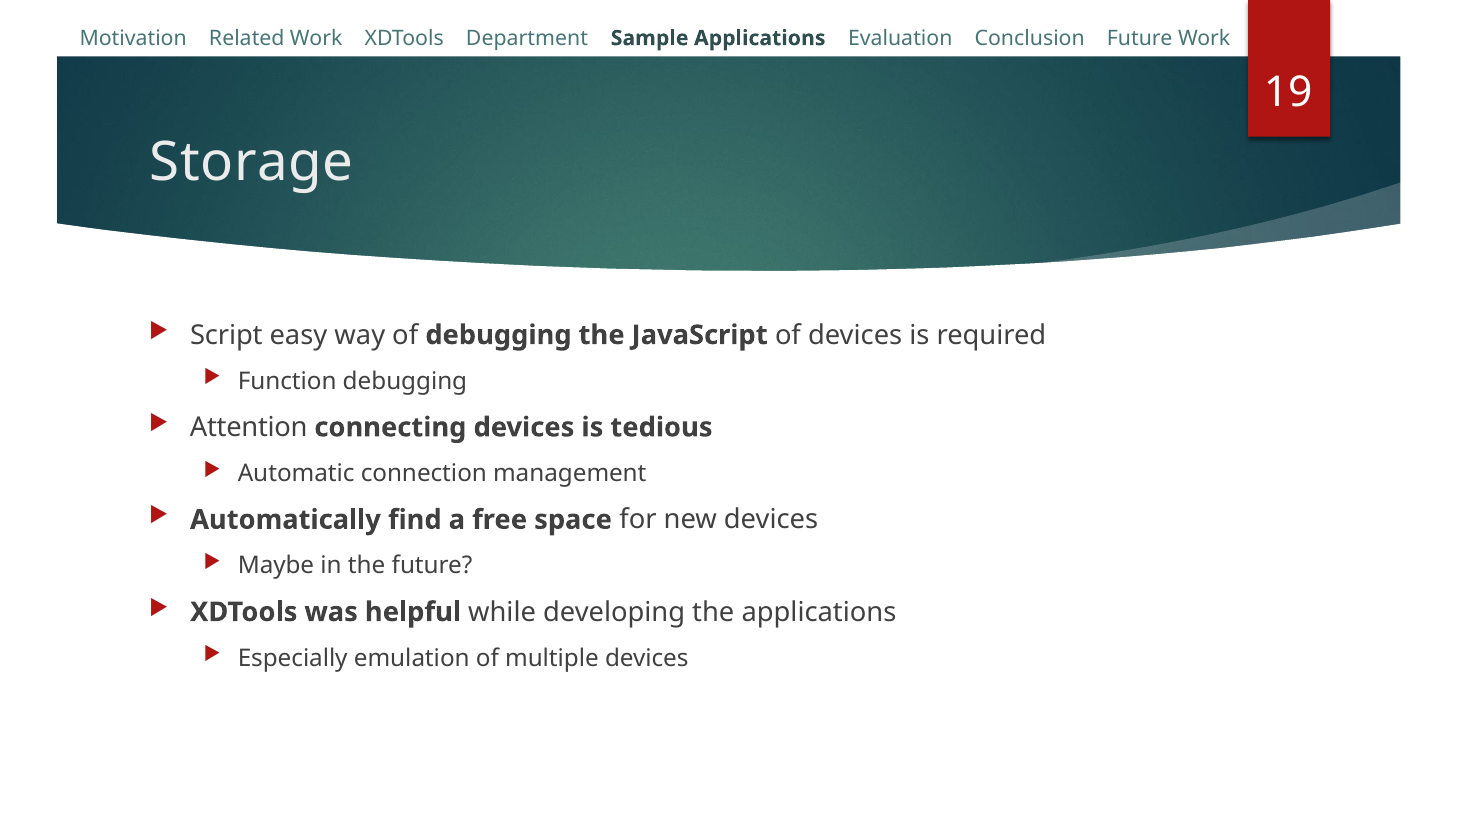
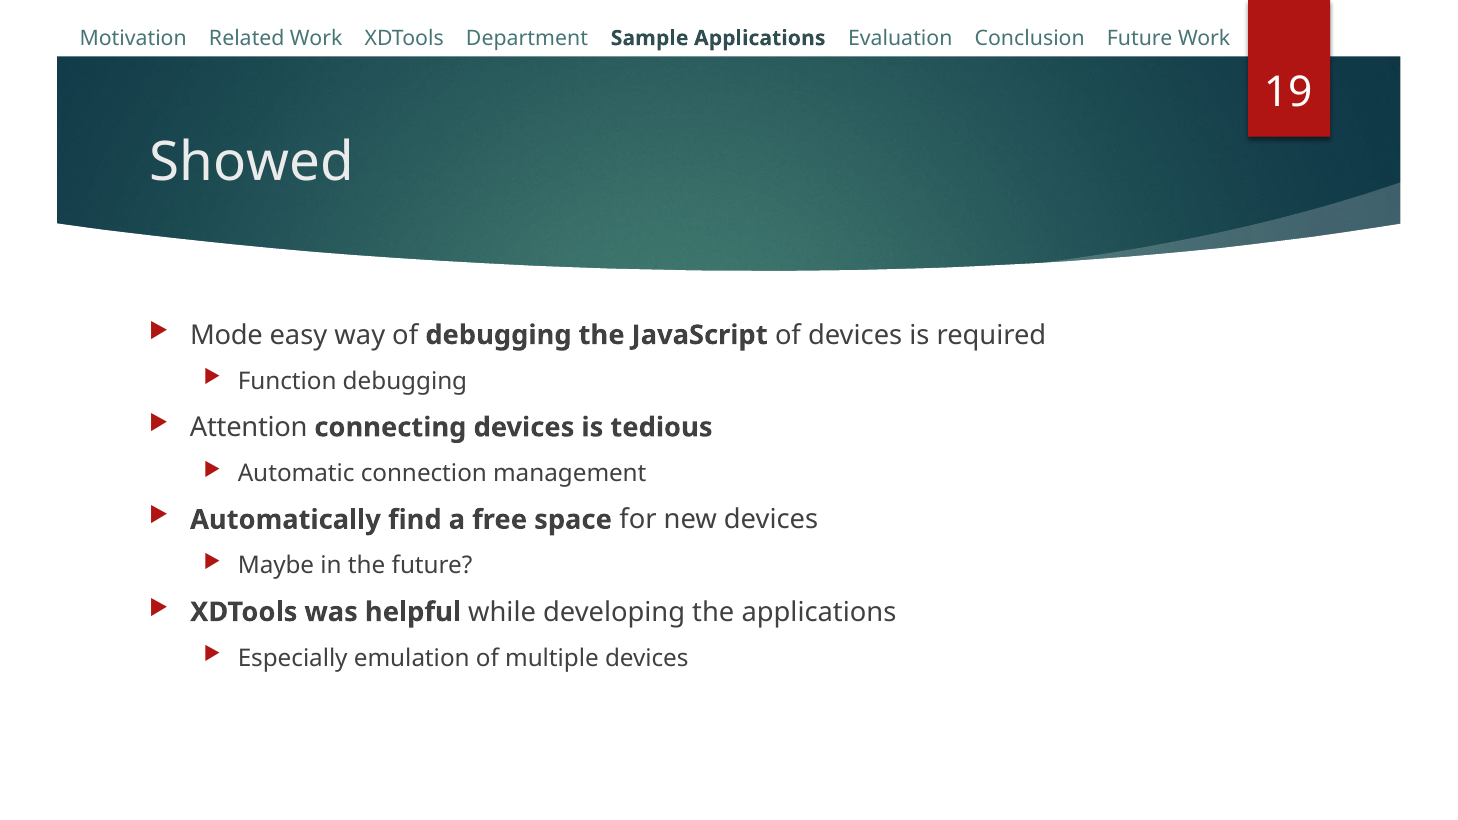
Storage: Storage -> Showed (252, 163)
Script: Script -> Mode (226, 335)
